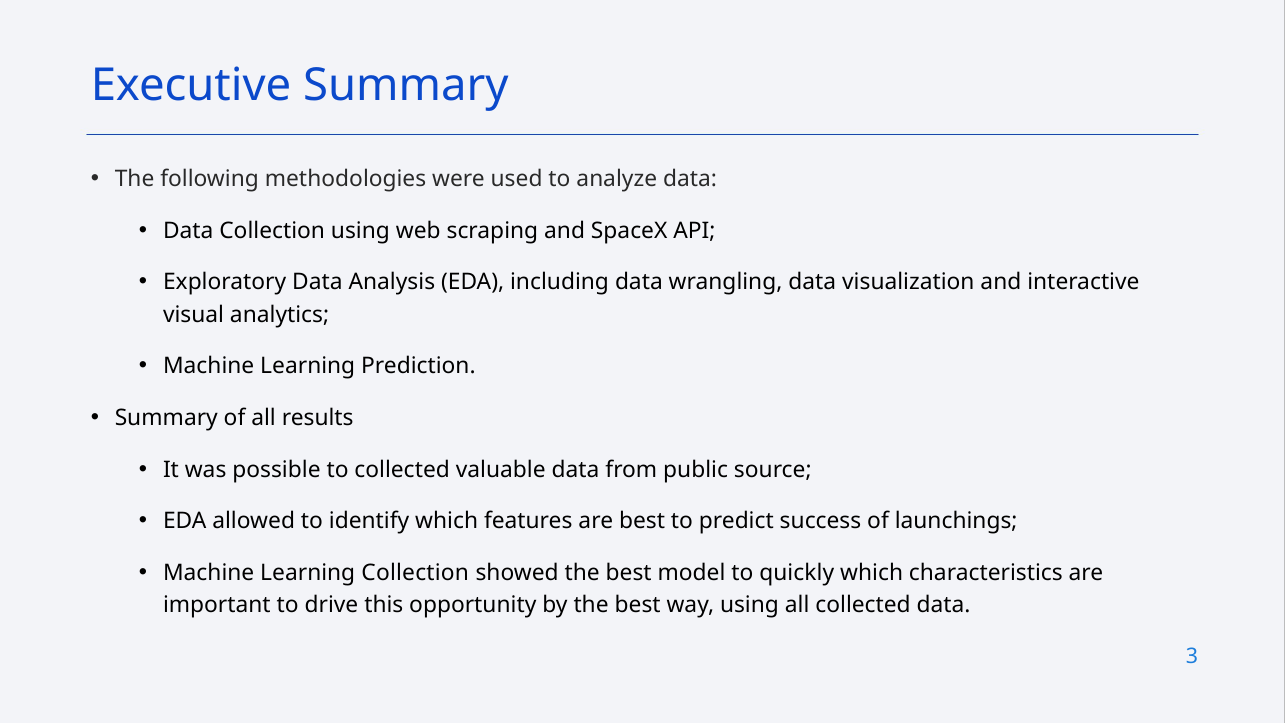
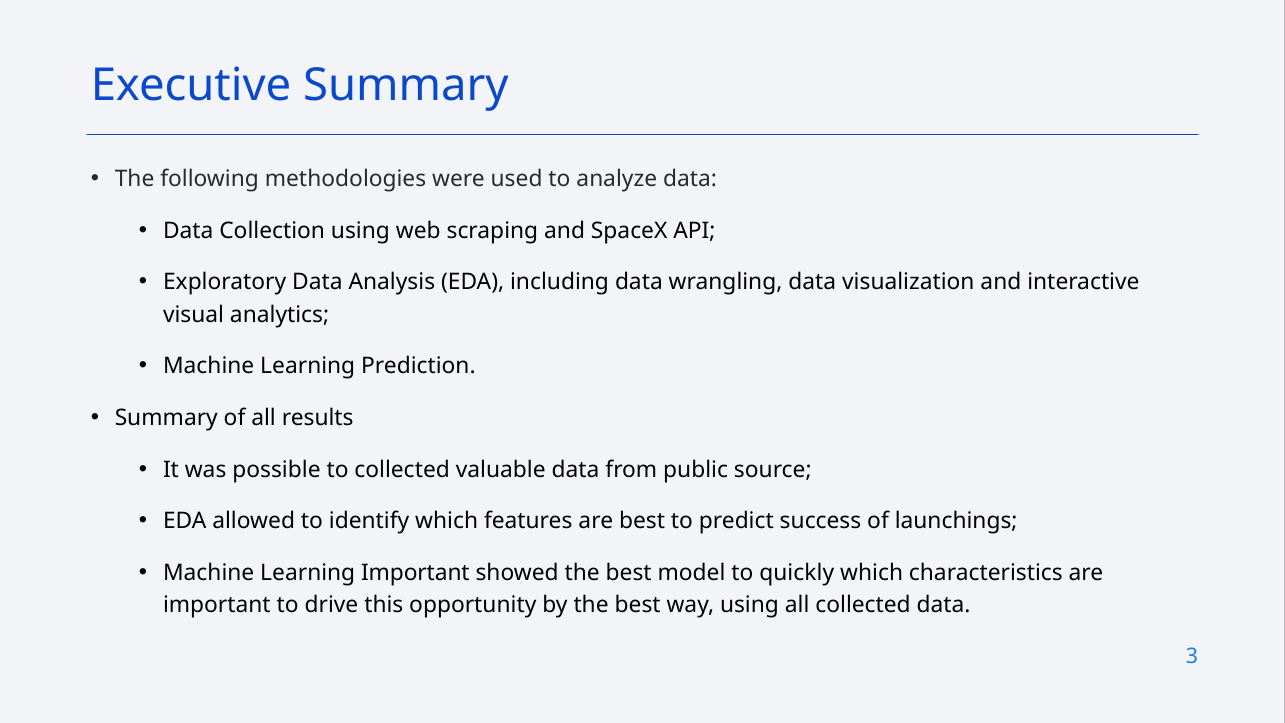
Learning Collection: Collection -> Important (415, 572)
